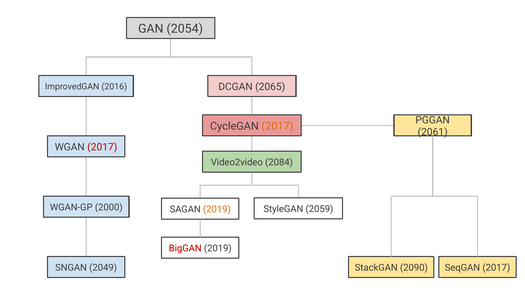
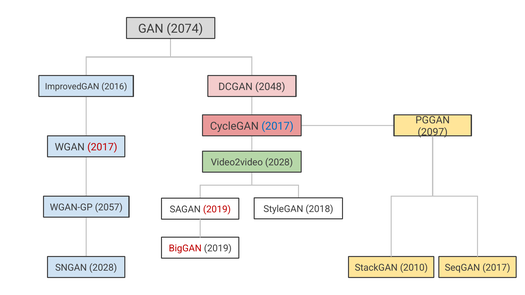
2054: 2054 -> 2074 (185, 29)
2065: 2065 -> 2048 (270, 87)
2017 colour: orange -> blue (278, 126)
2061: 2061 -> 2097 (433, 132)
Video2video 2084: 2084 -> 2028 (279, 163)
2000: 2000 -> 2057 (109, 208)
2019 colour: orange -> red (217, 209)
2059: 2059 -> 2018 (319, 209)
SNGAN 2049: 2049 -> 2028 (103, 268)
2090: 2090 -> 2010 (414, 268)
